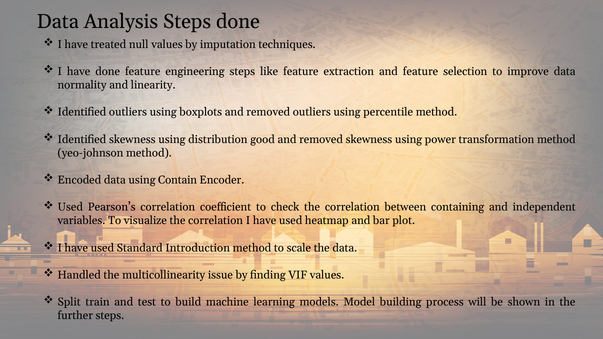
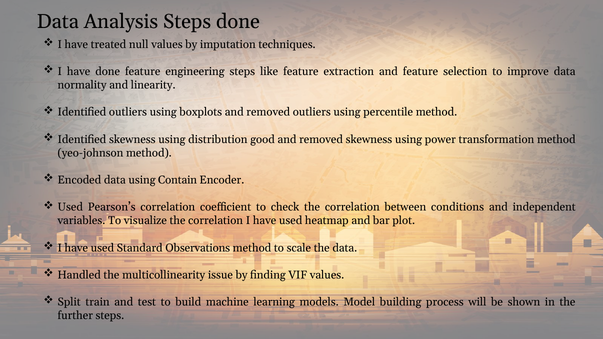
containing: containing -> conditions (458, 207)
Introduction: Introduction -> Observations (198, 248)
